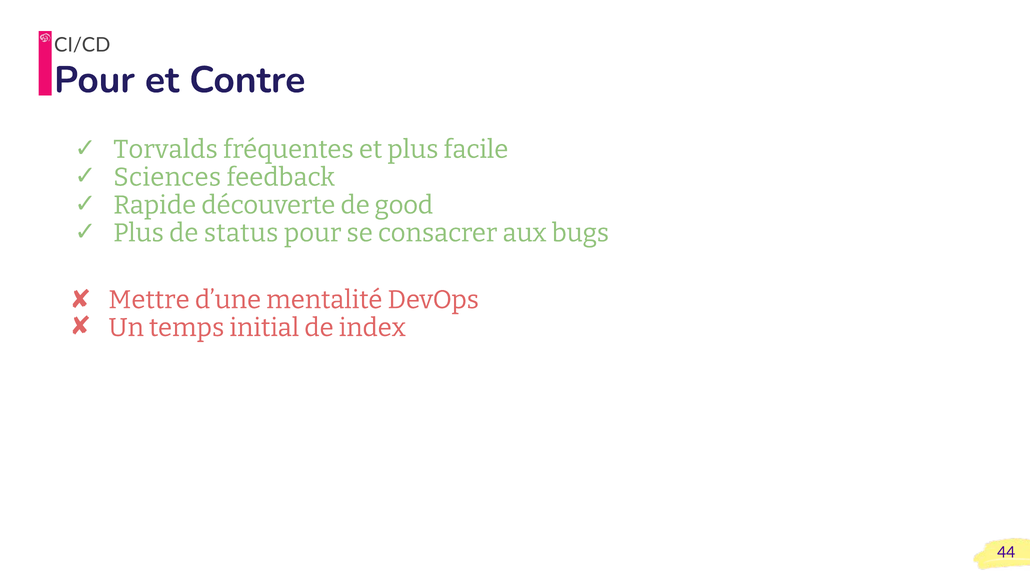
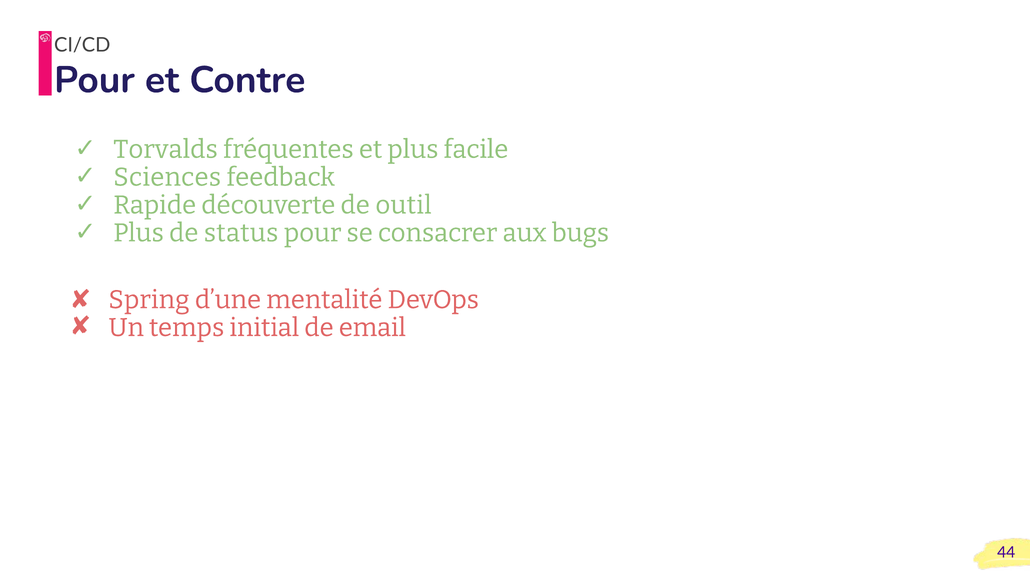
good: good -> outil (404, 205)
Mettre: Mettre -> Spring (149, 299)
index: index -> email (372, 327)
